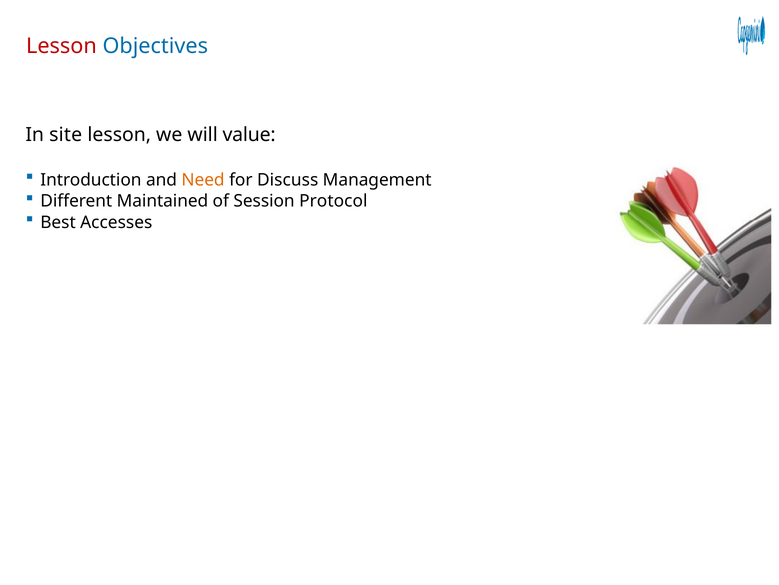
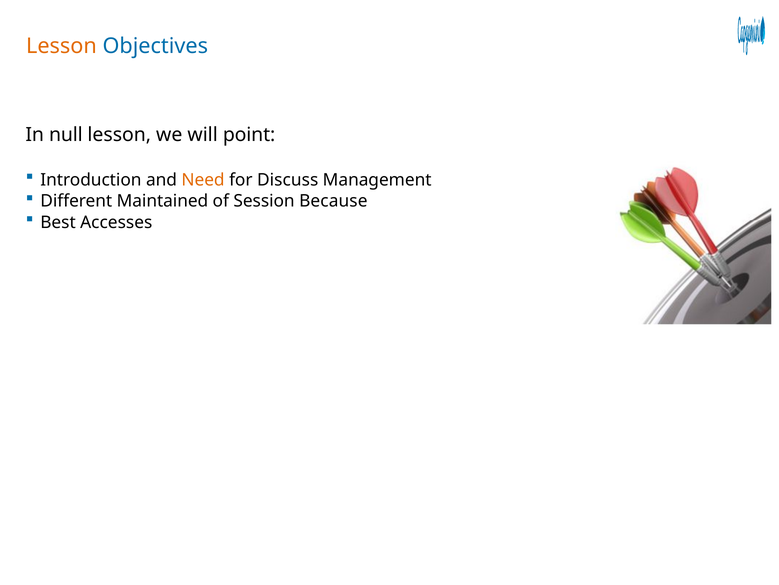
Lesson colour: red -> orange (61, 46)
site: site -> null (66, 135)
value: value -> point (249, 135)
Protocol: Protocol -> Because (333, 201)
